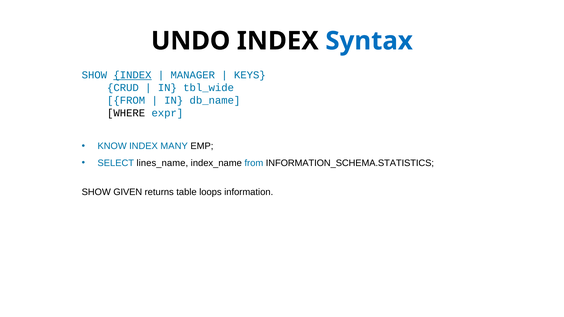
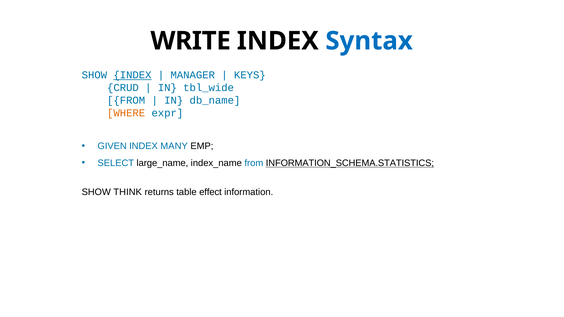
UNDO: UNDO -> WRITE (191, 41)
WHERE colour: black -> orange (126, 113)
KNOW: KNOW -> GIVEN (112, 146)
lines_name: lines_name -> large_name (162, 163)
INFORMATION_SCHEMA.STATISTICS underline: none -> present (350, 163)
GIVEN: GIVEN -> THINK (128, 192)
loops: loops -> effect (210, 192)
